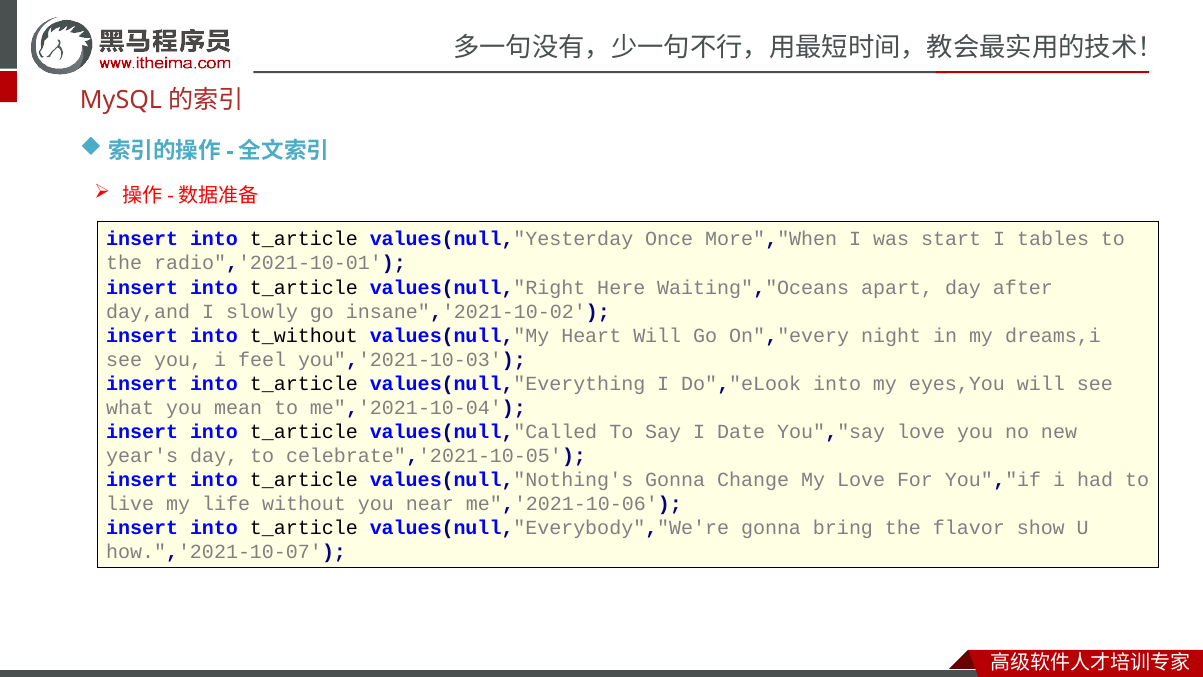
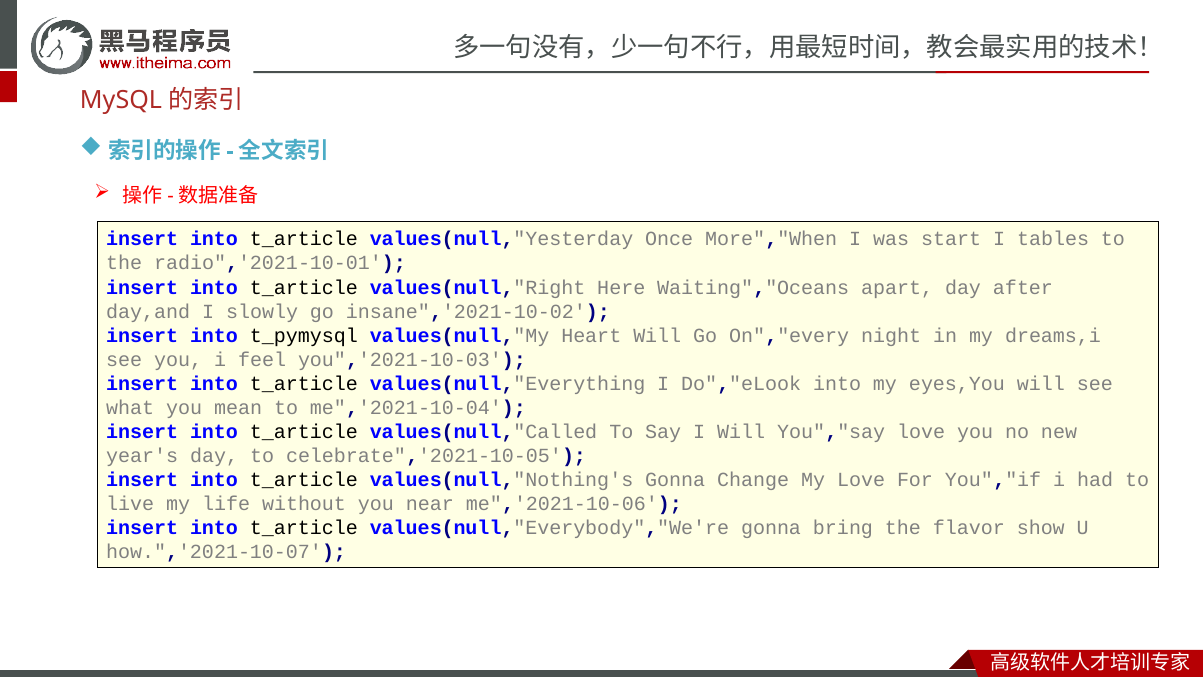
t_without: t_without -> t_pymysql (304, 335)
I Date: Date -> Will (741, 432)
